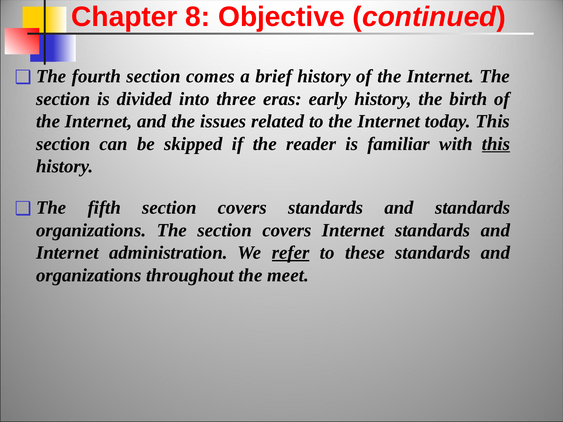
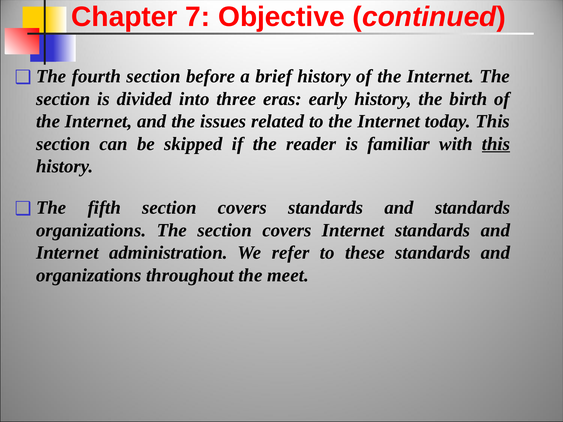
8: 8 -> 7 (198, 17)
comes: comes -> before (211, 76)
refer underline: present -> none (291, 253)
